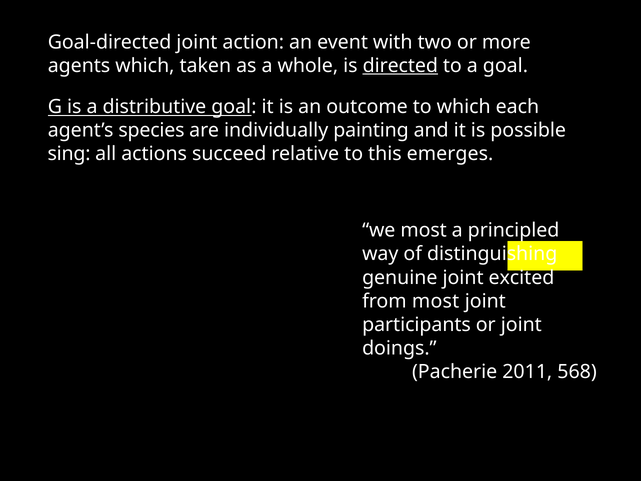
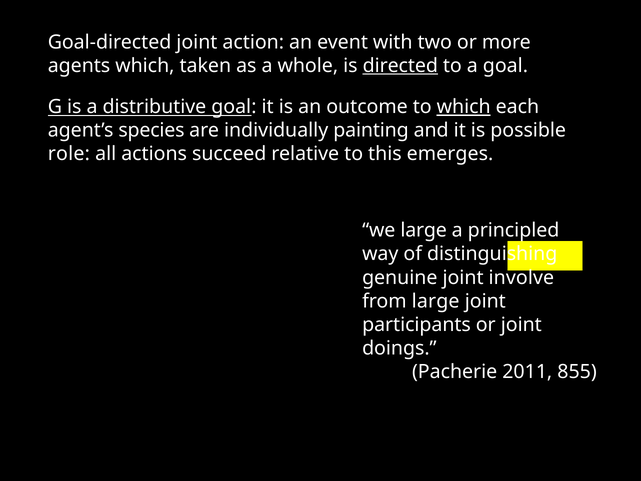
which underline: none -> present (464, 107)
sing: sing -> role (69, 154)
we most: most -> large (424, 230)
excited: excited -> involve (521, 277)
from most: most -> large (436, 301)
568: 568 -> 855 (577, 371)
